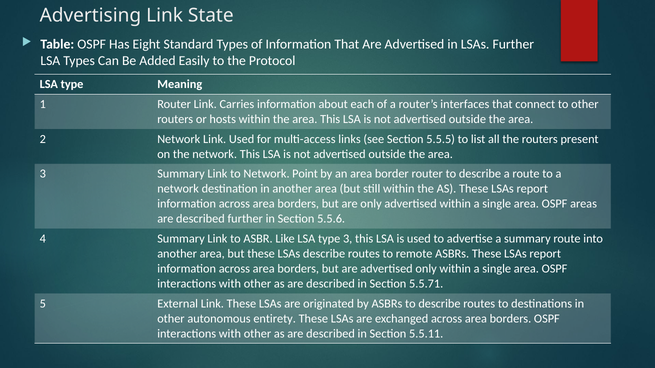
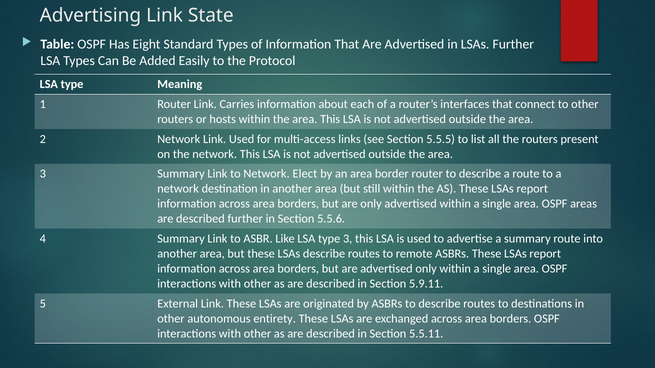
Point: Point -> Elect (305, 174)
5.5.71: 5.5.71 -> 5.9.11 (426, 284)
